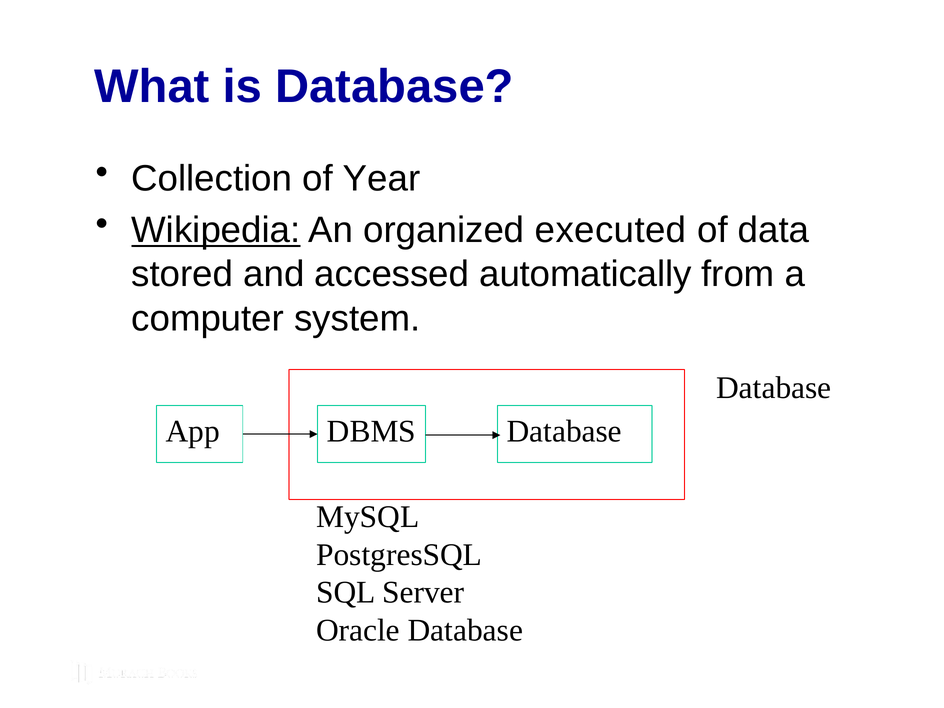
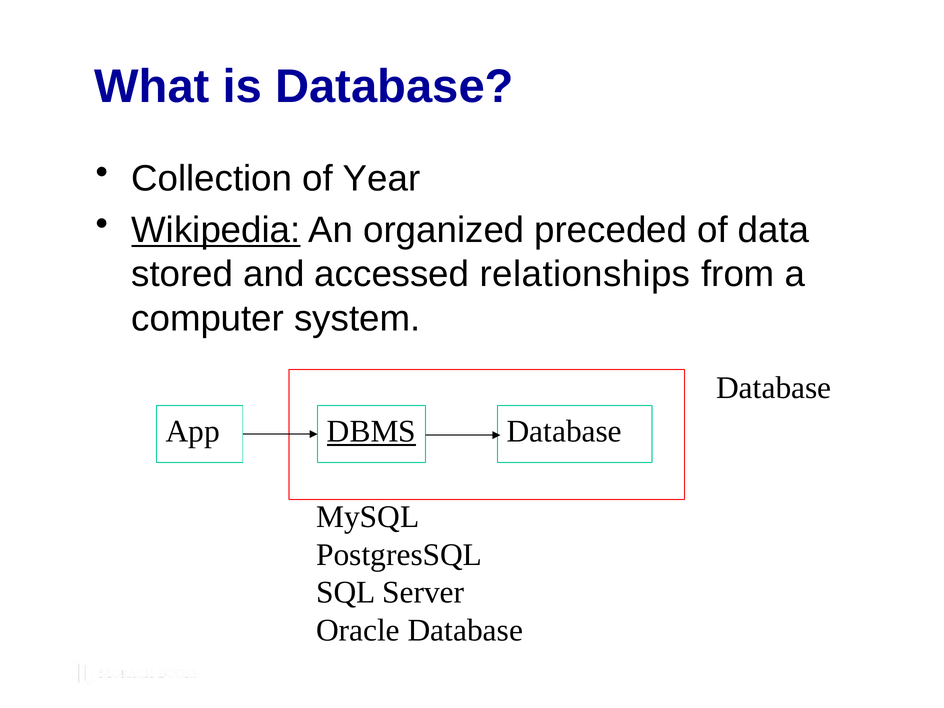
executed: executed -> preceded (611, 230)
automatically: automatically -> relationships (585, 274)
DBMS underline: none -> present (371, 431)
